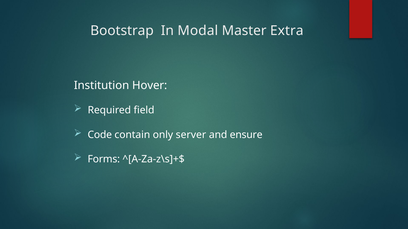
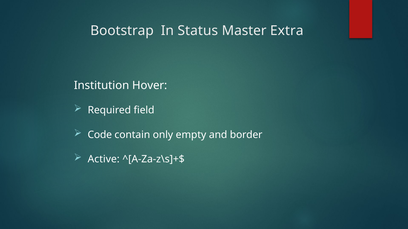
Modal: Modal -> Status (198, 31)
server: server -> empty (191, 135)
ensure: ensure -> border (246, 135)
Forms: Forms -> Active (104, 160)
